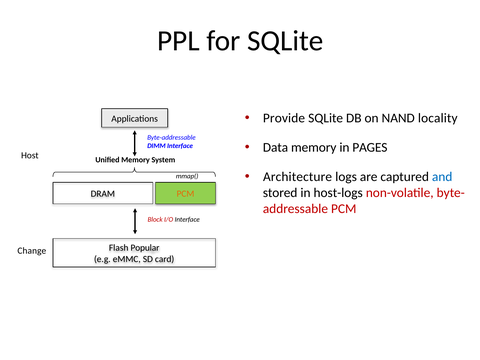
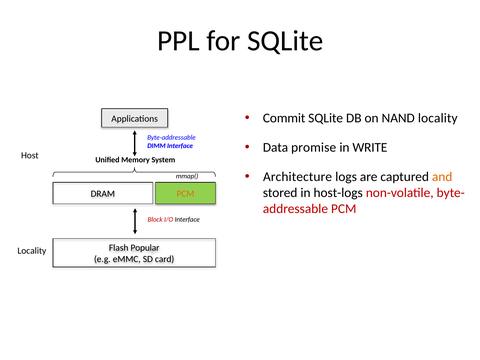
Provide: Provide -> Commit (284, 118)
Data memory: memory -> promise (314, 147)
PAGES: PAGES -> WRITE (370, 147)
and colour: blue -> orange (442, 177)
Change: Change -> Locality (32, 251)
